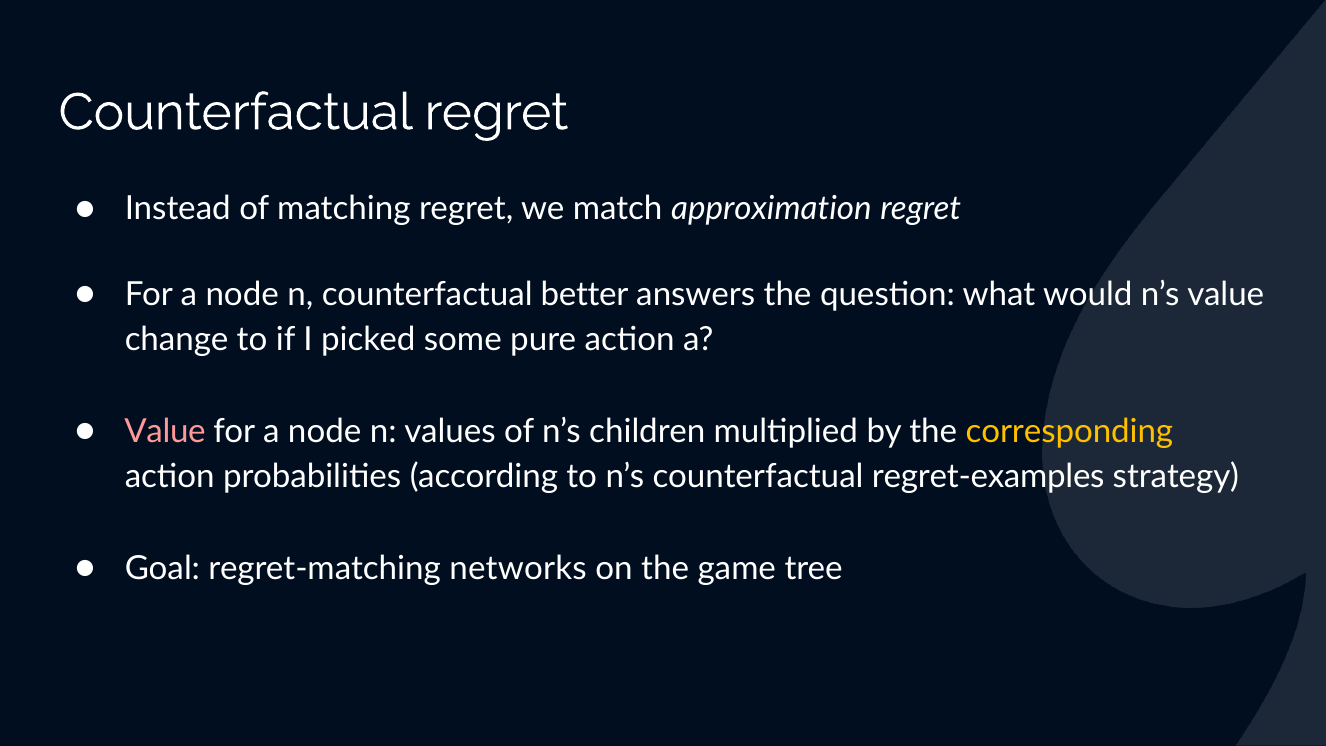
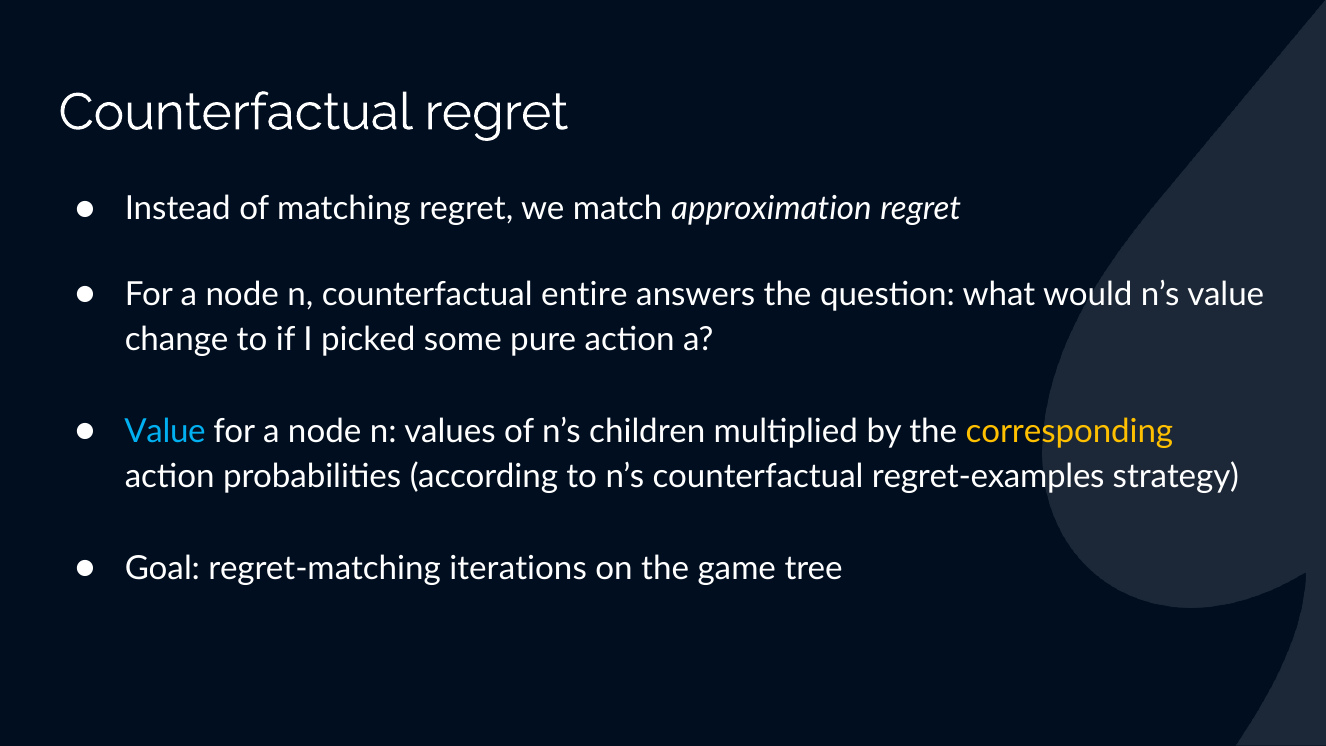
better: better -> entire (584, 294)
Value colour: pink -> light blue (165, 431)
networks: networks -> iterations (518, 568)
